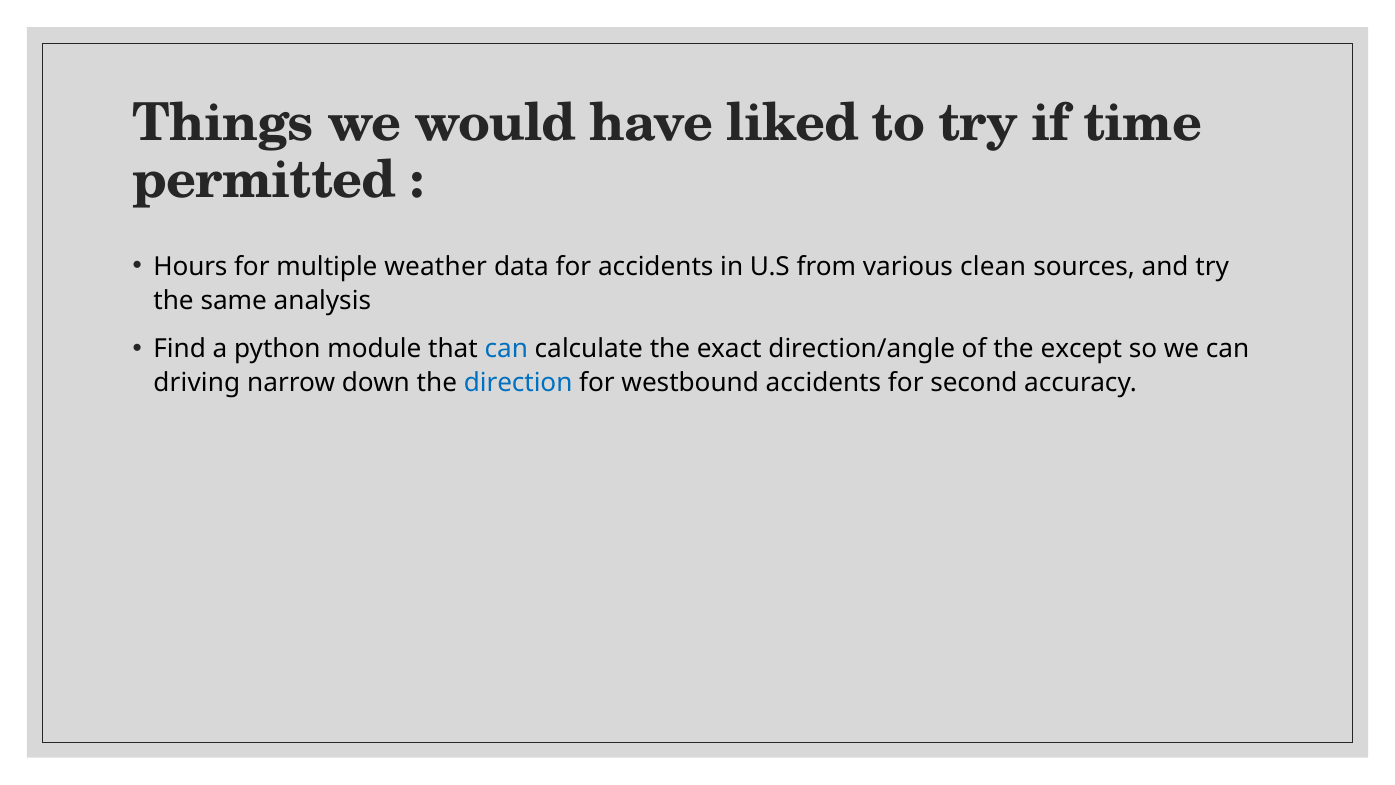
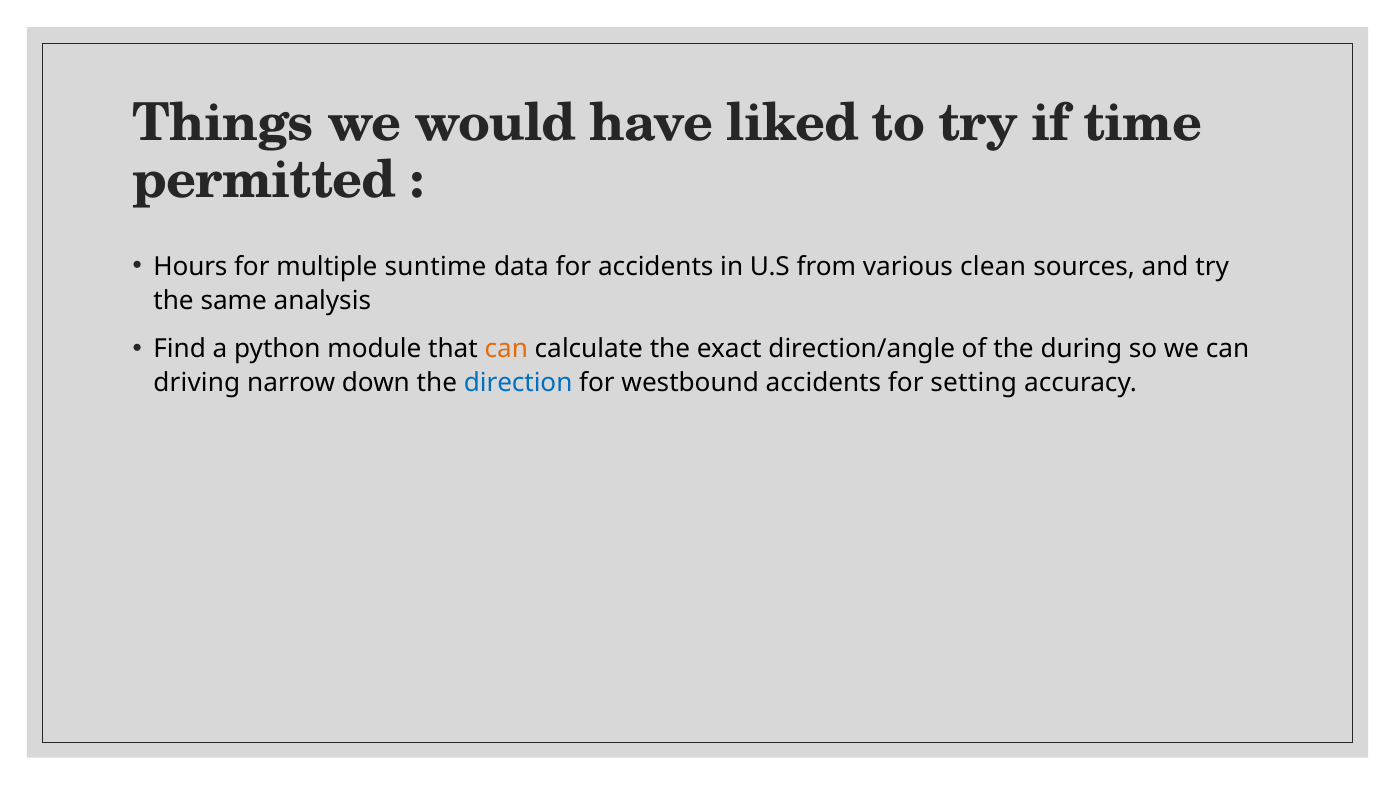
weather: weather -> suntime (436, 267)
can colour: blue -> orange (506, 349)
except: except -> during (1081, 349)
second: second -> setting (974, 383)
